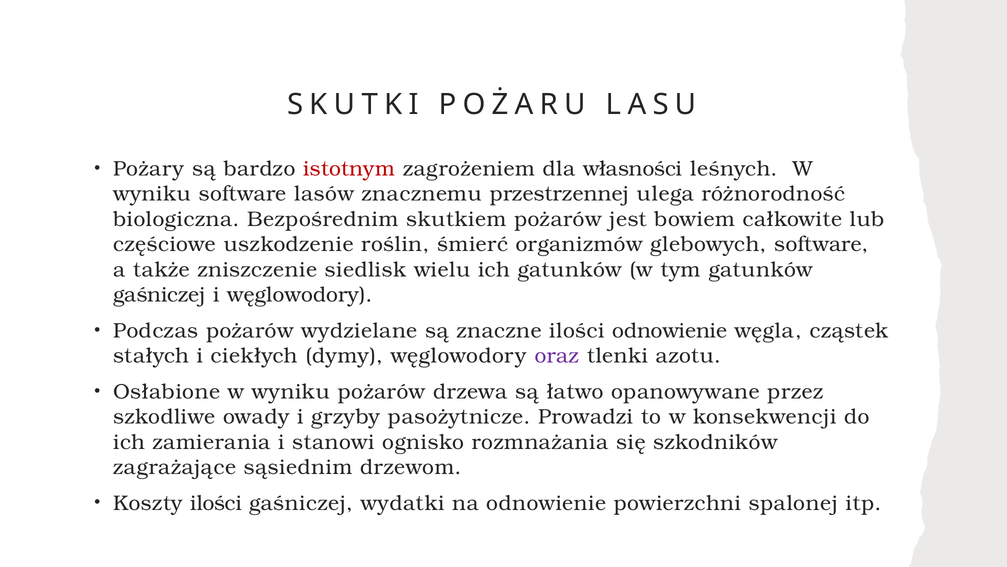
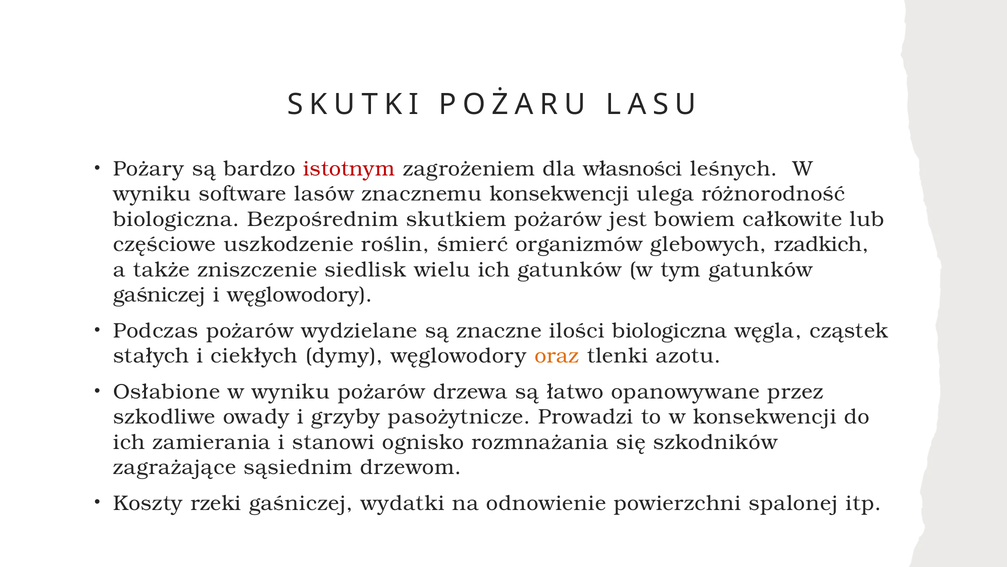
znacznemu przestrzennej: przestrzennej -> konsekwencji (559, 194)
glebowych software: software -> rzadkich (822, 244)
ilości odnowienie: odnowienie -> biologiczna (670, 330)
oraz colour: purple -> orange (557, 356)
Koszty ilości: ilości -> rzeki (216, 503)
